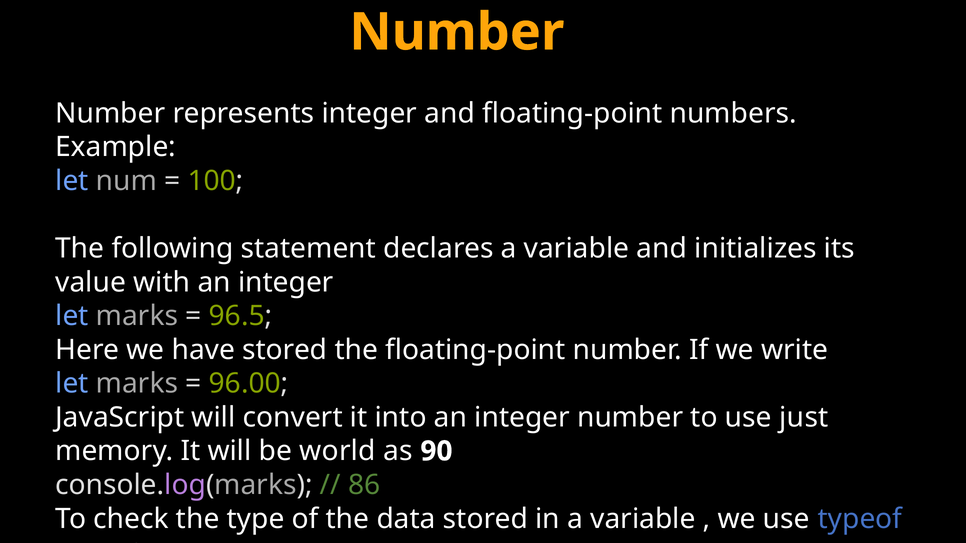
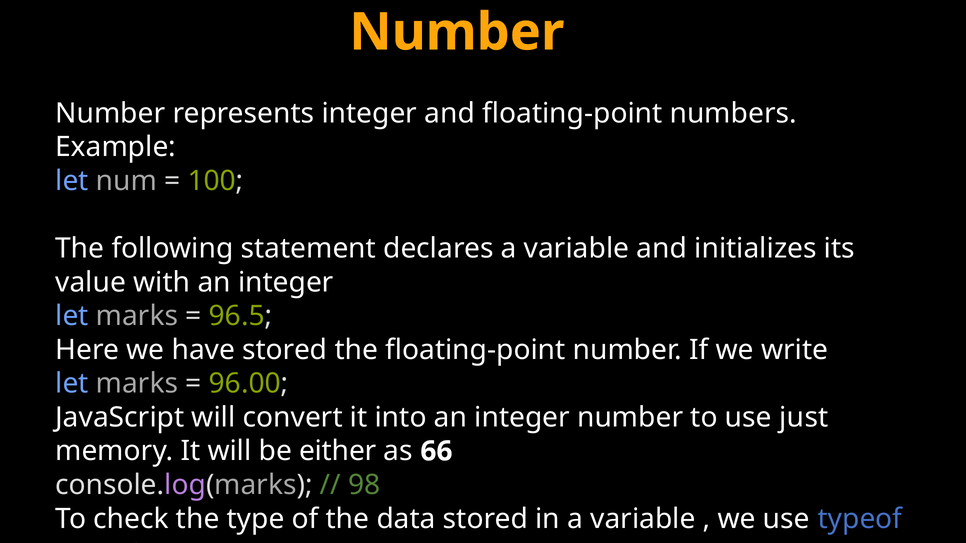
world: world -> either (338, 451)
90: 90 -> 66 (436, 451)
86: 86 -> 98 (364, 485)
